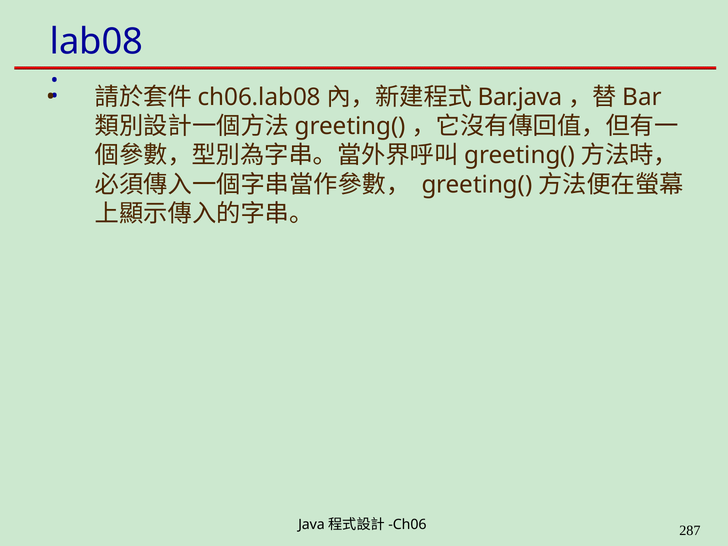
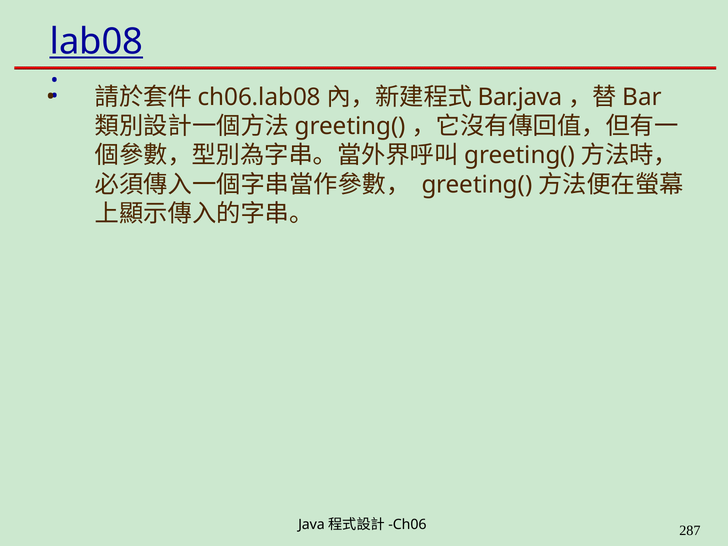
lab08 underline: none -> present (97, 42)
